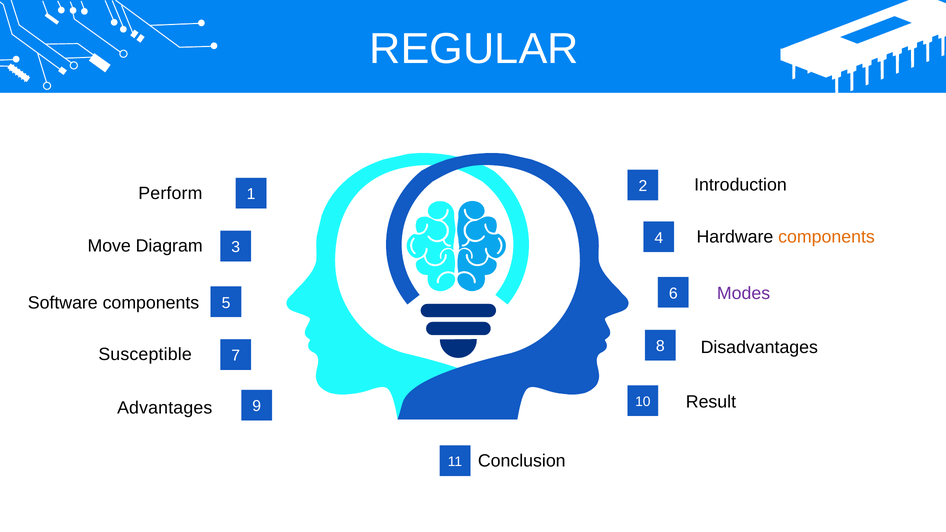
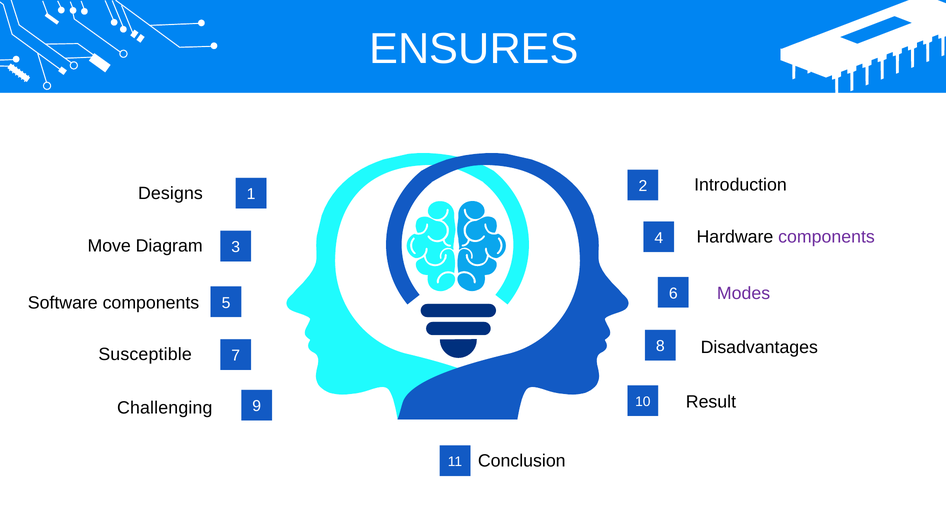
REGULAR: REGULAR -> ENSURES (474, 49)
Perform: Perform -> Designs (170, 193)
components colour: orange -> purple (827, 237)
Advantages: Advantages -> Challenging (165, 408)
